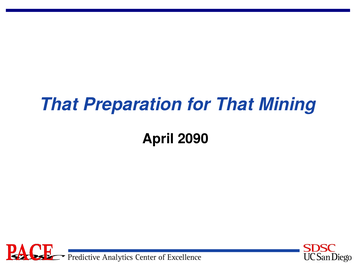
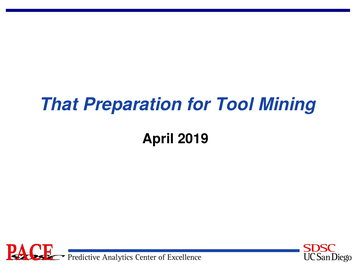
for That: That -> Tool (234, 104)
2090: 2090 -> 2019 (193, 139)
